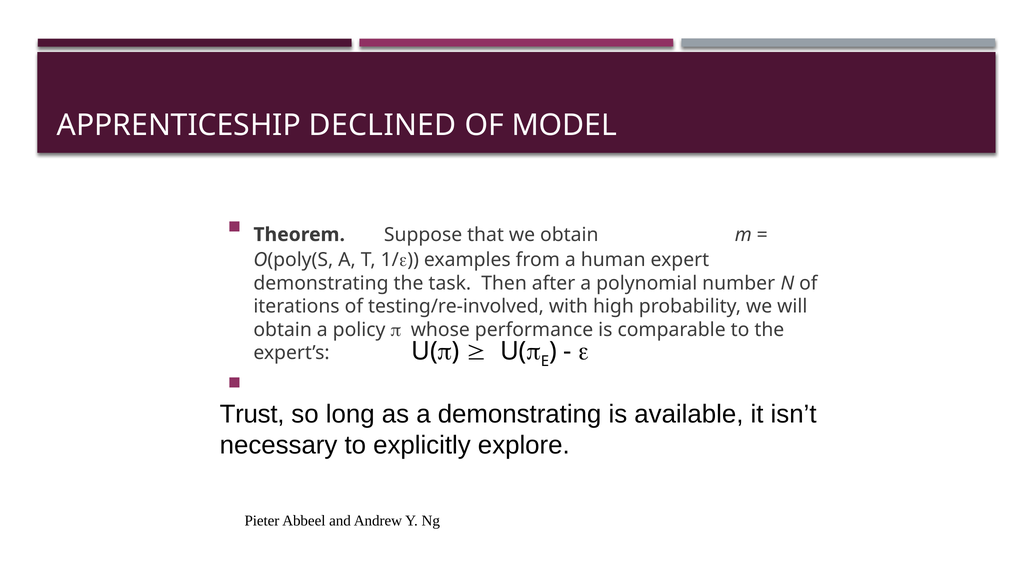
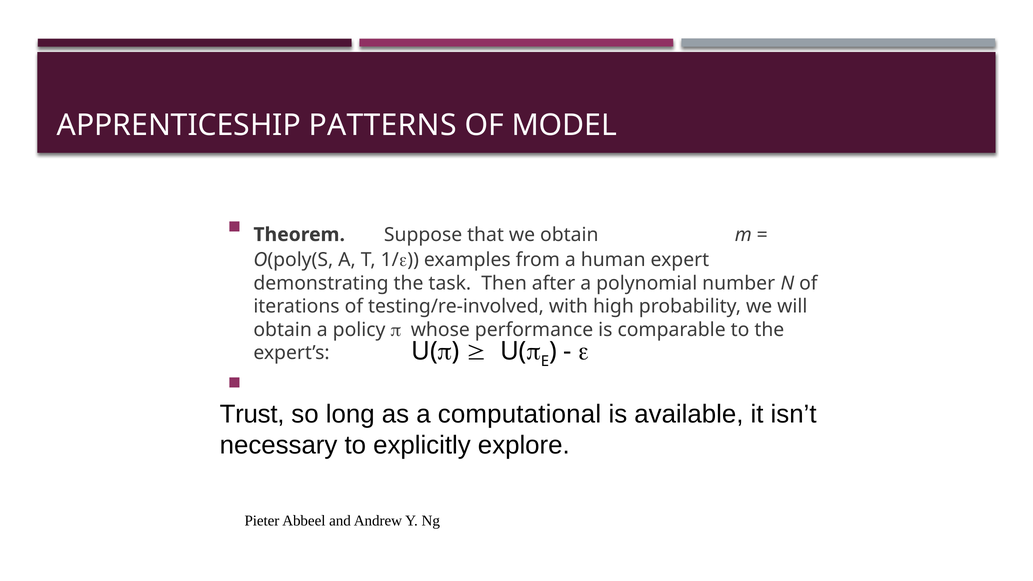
DECLINED: DECLINED -> PATTERNS (383, 125)
a demonstrating: demonstrating -> computational (519, 414)
